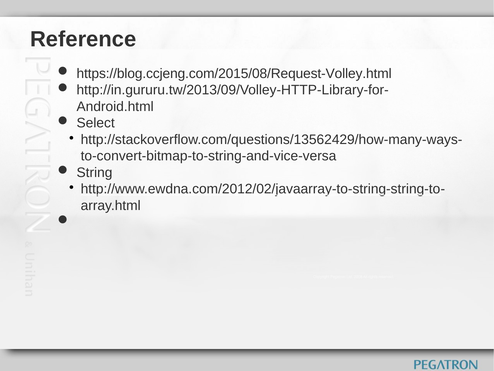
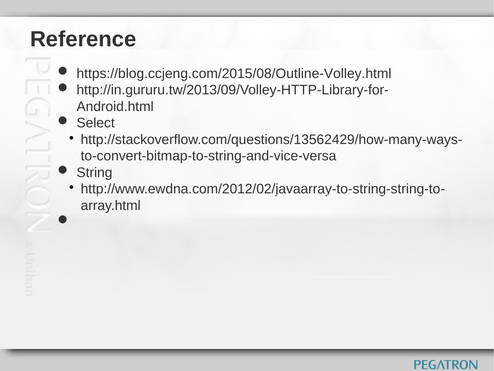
https://blog.ccjeng.com/2015/08/Request-Volley.html: https://blog.ccjeng.com/2015/08/Request-Volley.html -> https://blog.ccjeng.com/2015/08/Outline-Volley.html (234, 73)
